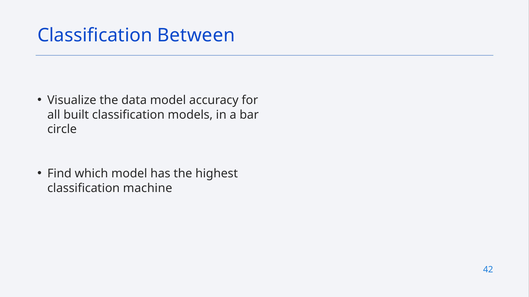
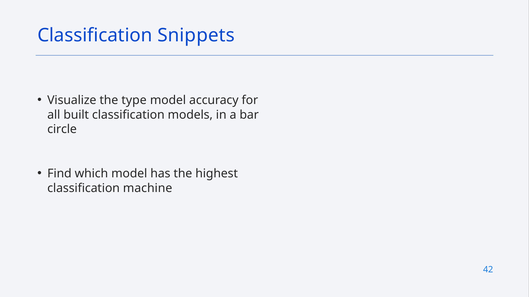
Between: Between -> Snippets (196, 35)
data: data -> type (134, 100)
